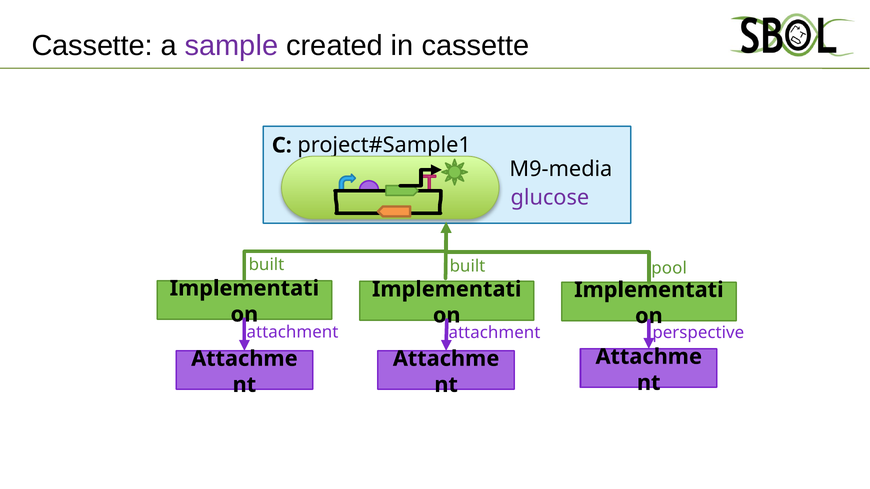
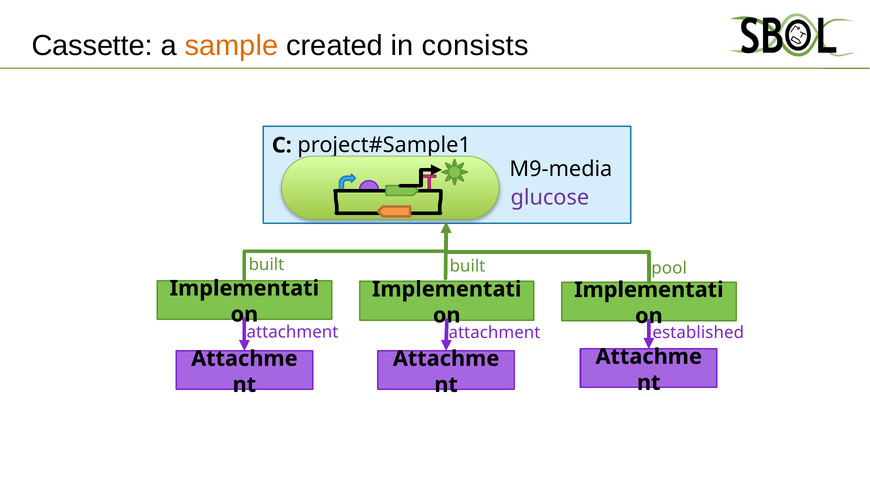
sample colour: purple -> orange (231, 46)
in cassette: cassette -> consists (475, 46)
perspective: perspective -> established (698, 333)
